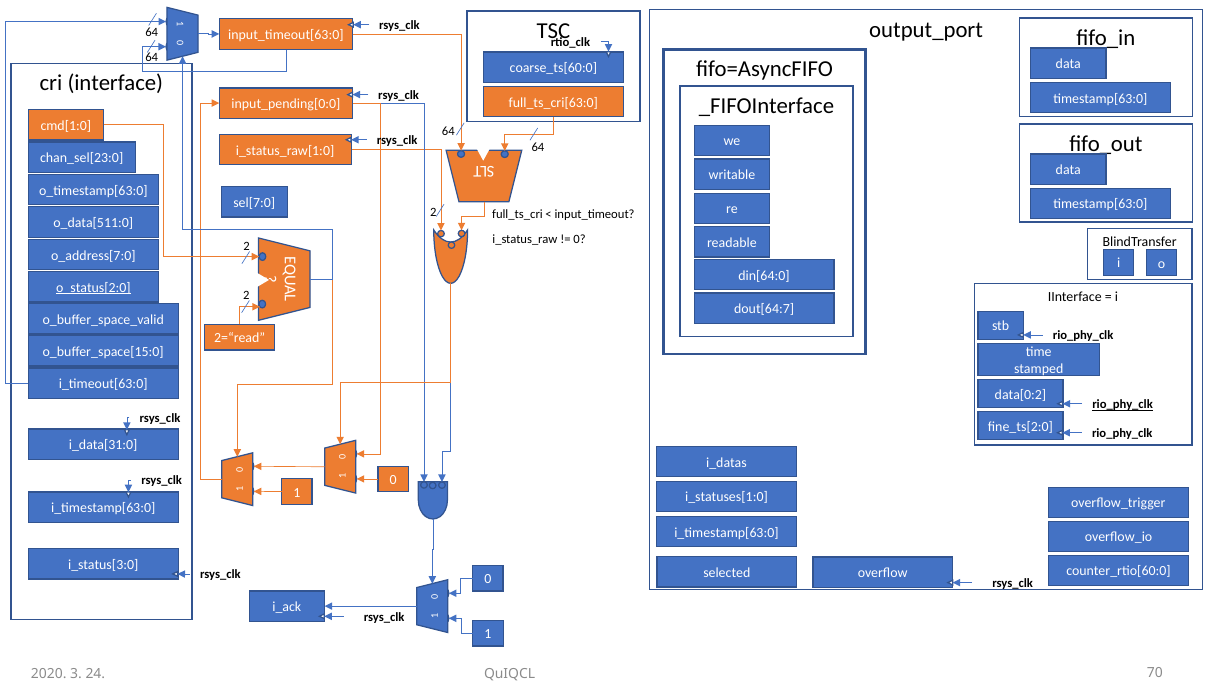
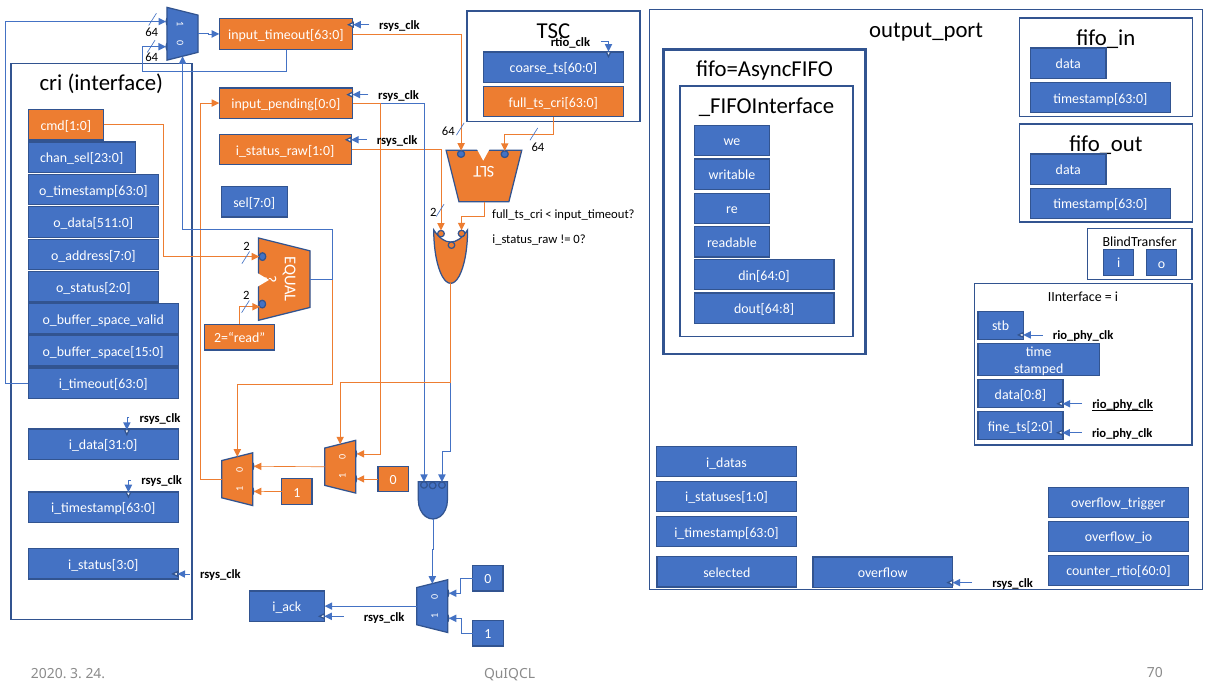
o_status[2:0 underline: present -> none (93, 288)
dout[64:7: dout[64:7 -> dout[64:8 (764, 309)
data[0:2: data[0:2 -> data[0:8 (1020, 395)
